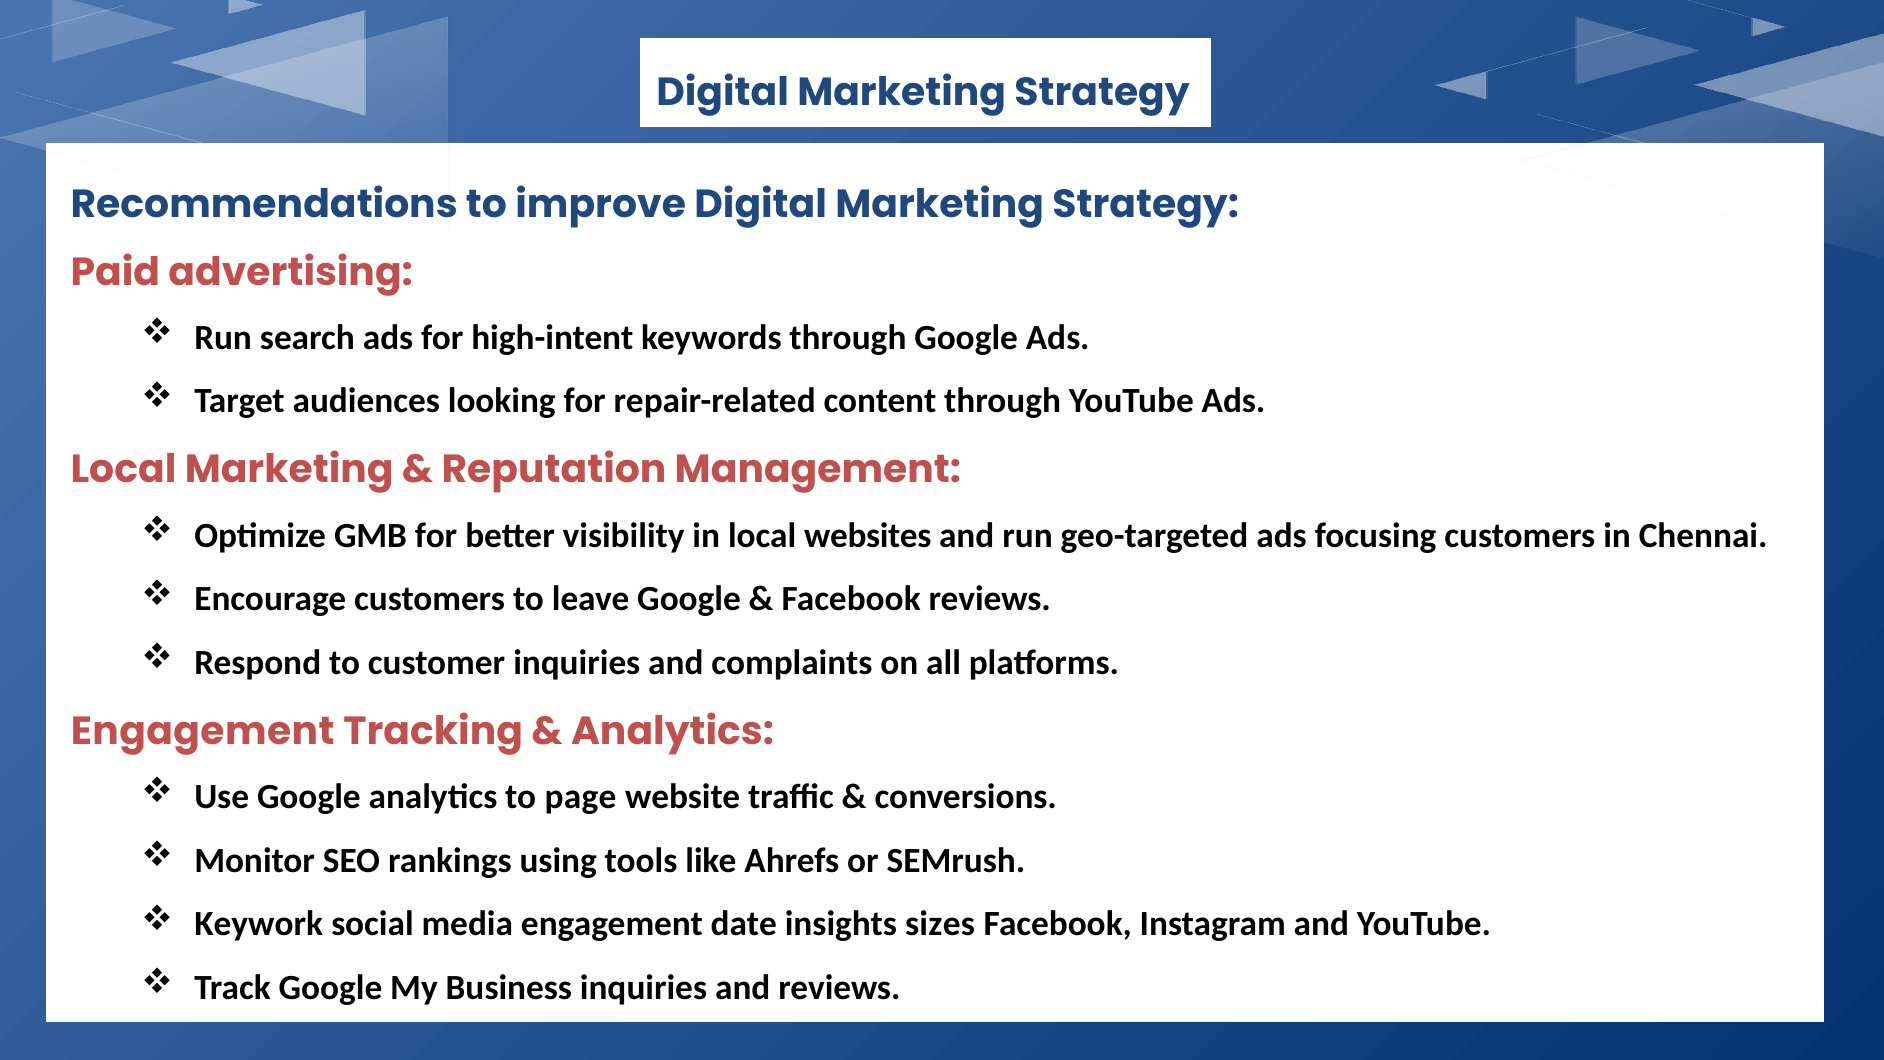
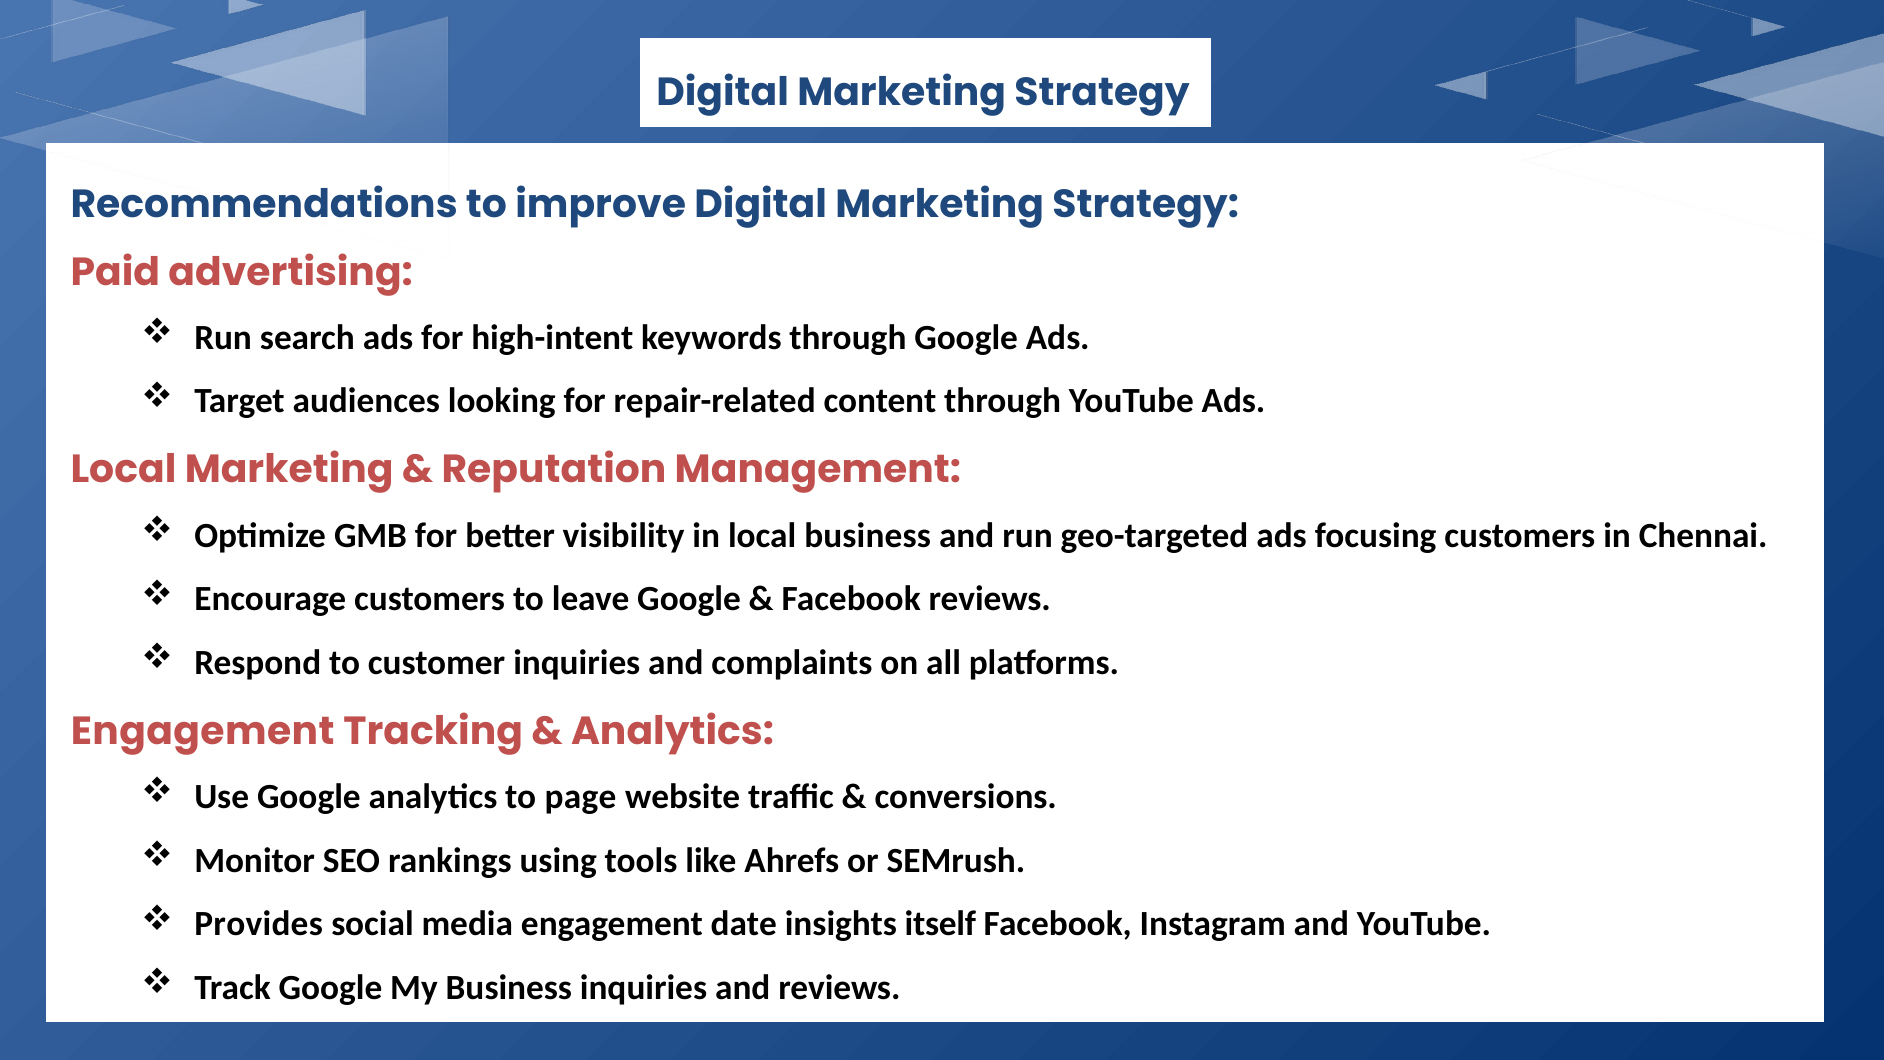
local websites: websites -> business (868, 535)
Keywork: Keywork -> Provides (259, 924)
sizes: sizes -> itself (940, 924)
